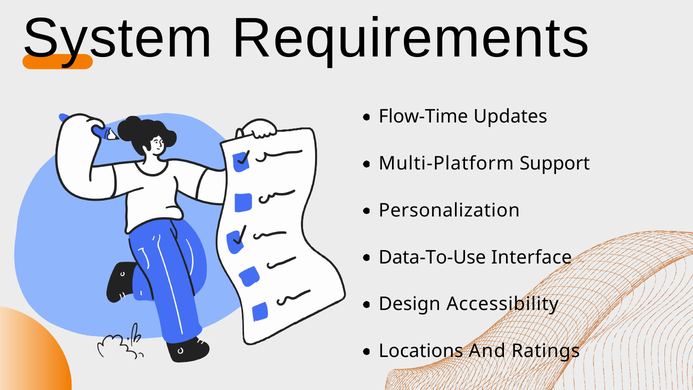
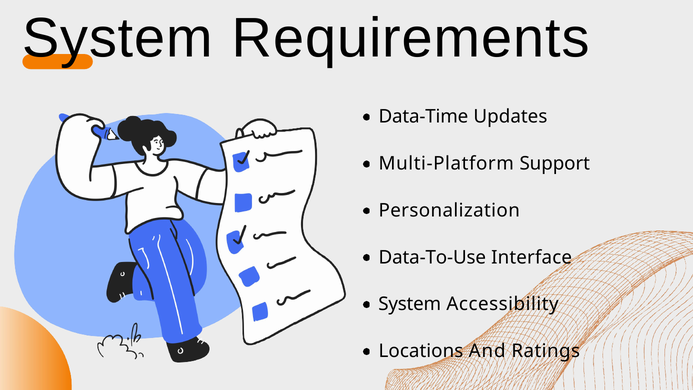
Flow-Time: Flow-Time -> Data-Time (423, 117)
Design: Design -> System (410, 304)
